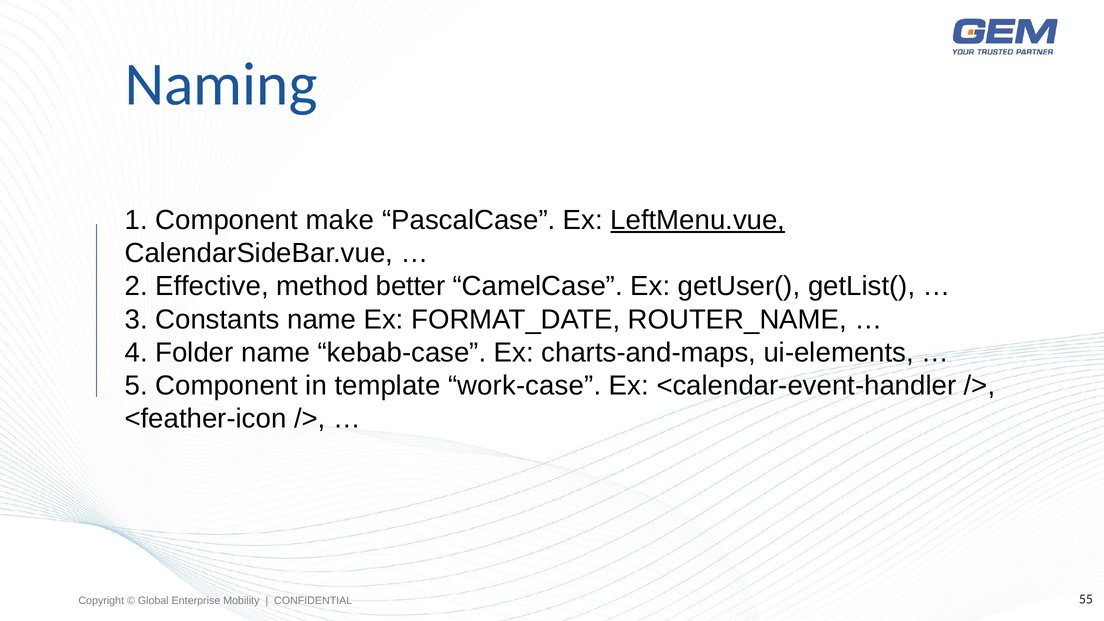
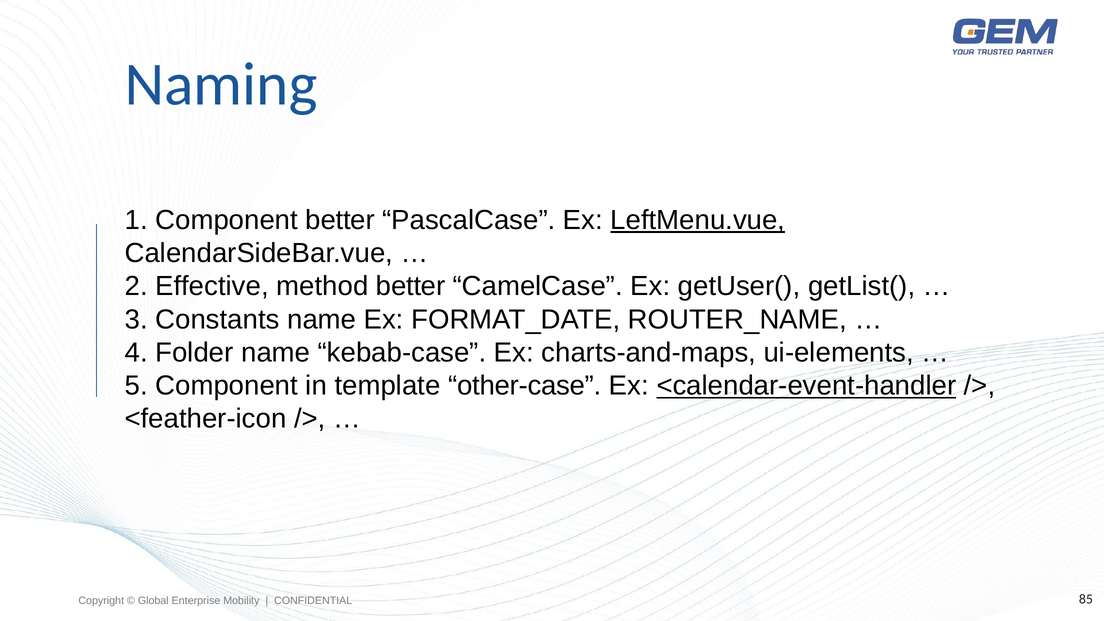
Component make: make -> better (340, 220)
work-case: work-case -> other-case (525, 386)
<calendar-event-handler underline: none -> present (806, 386)
55: 55 -> 85 (1086, 599)
